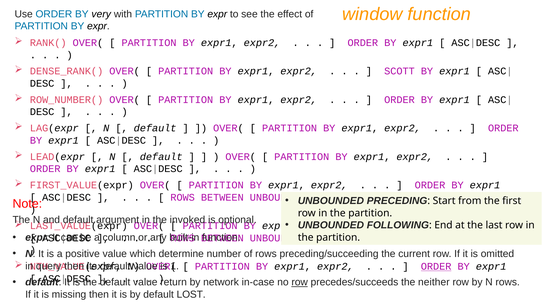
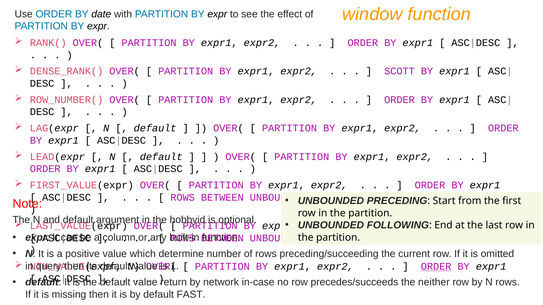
very: very -> date (101, 14)
invoked: invoked -> hobbyid (188, 220)
row underline: present -> none (300, 283)
LOST: LOST -> FAST (191, 295)
